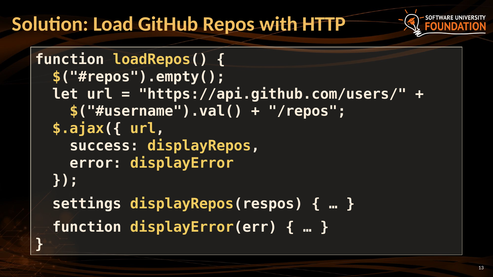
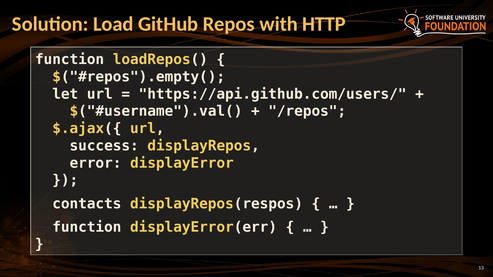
settings: settings -> contacts (87, 204)
